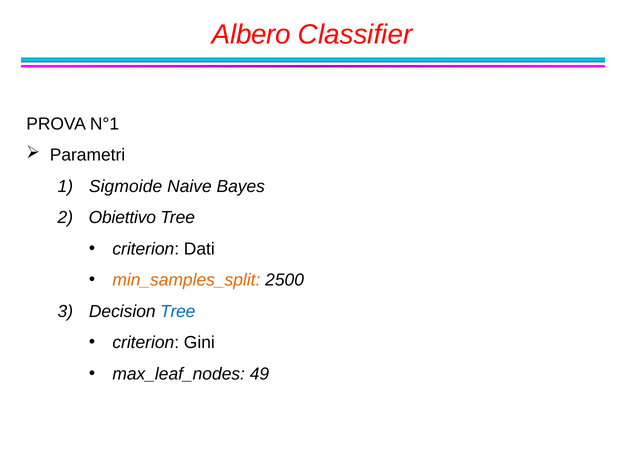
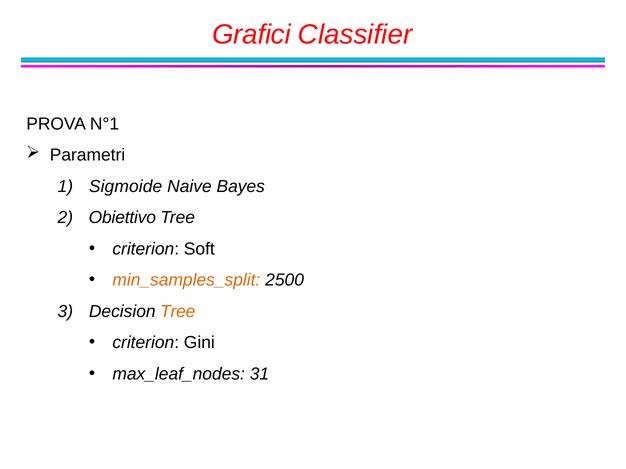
Albero: Albero -> Grafici (251, 35)
Dati: Dati -> Soft (199, 249)
Tree colour: blue -> orange (178, 312)
49: 49 -> 31 (259, 374)
